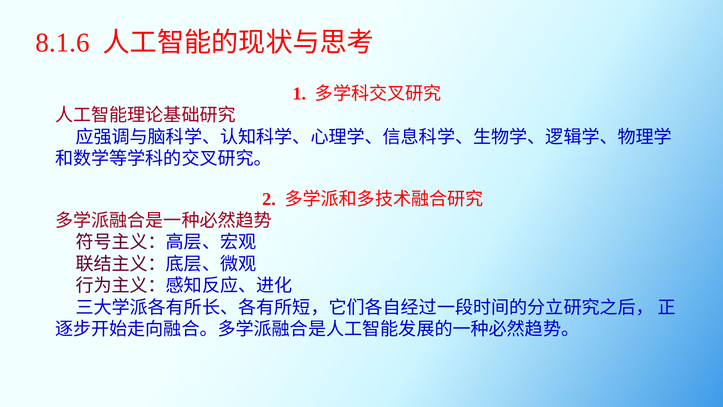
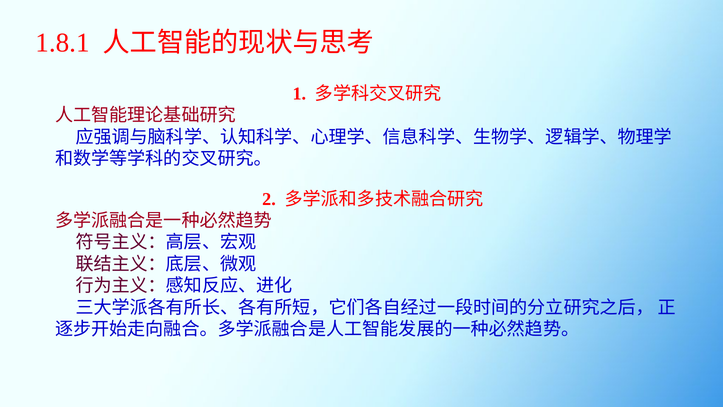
8.1.6: 8.1.6 -> 1.8.1 (62, 43)
